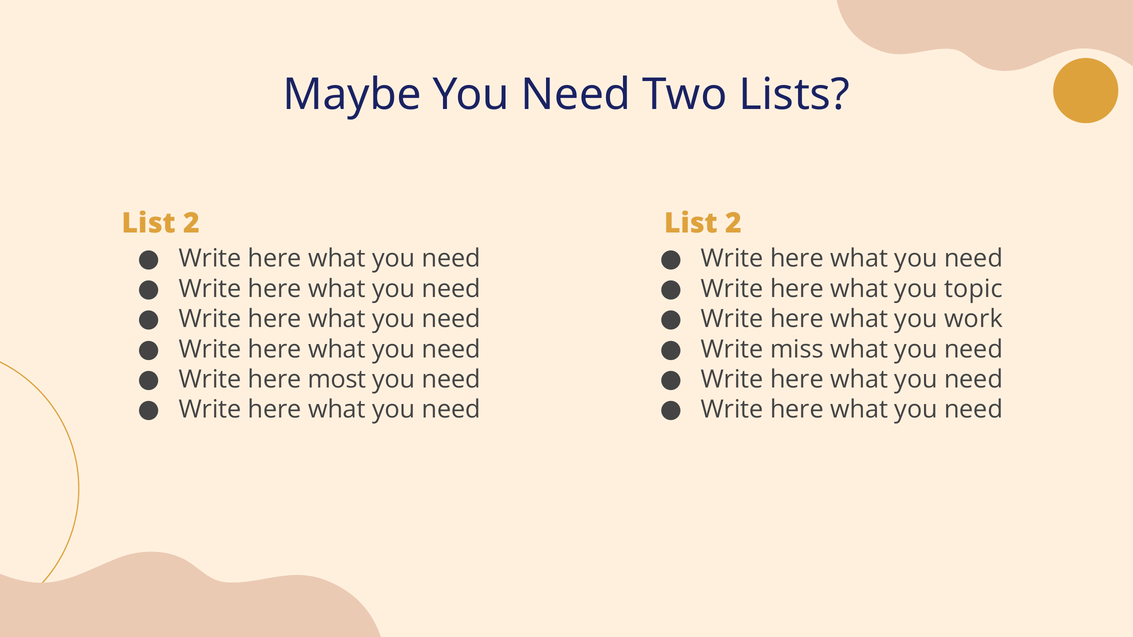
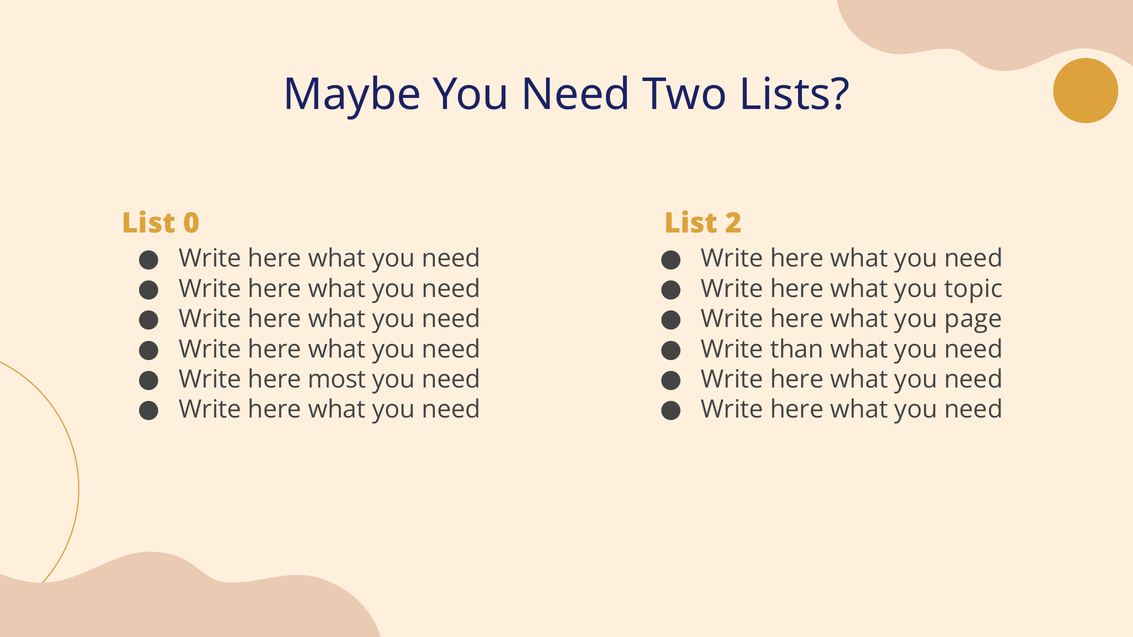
2: 2 -> 0 (191, 223)
work: work -> page (973, 319)
miss: miss -> than (797, 349)
